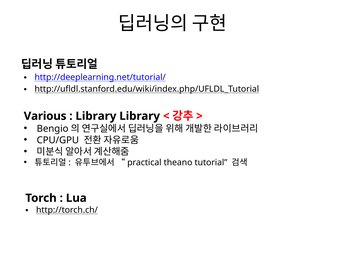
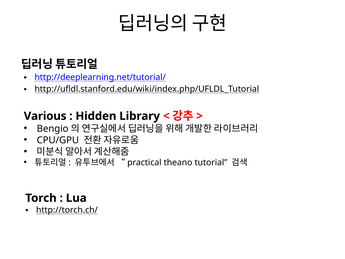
Library: Library -> Hidden (96, 116)
